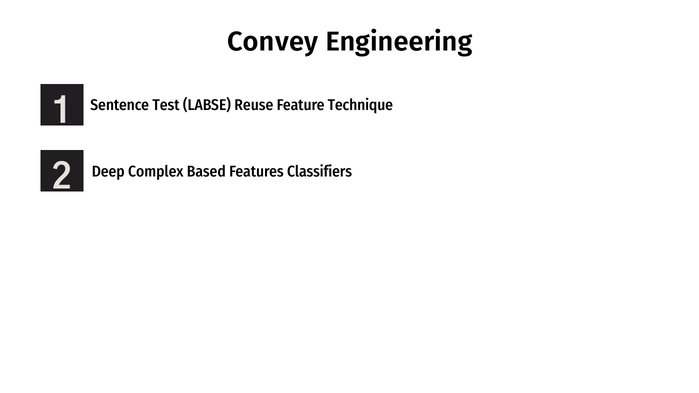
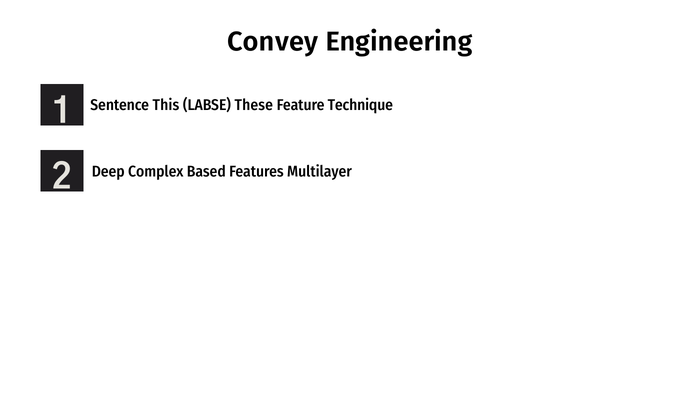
Test: Test -> This (166, 105)
Reuse: Reuse -> These (254, 105)
Classifiers: Classifiers -> Multilayer (319, 172)
